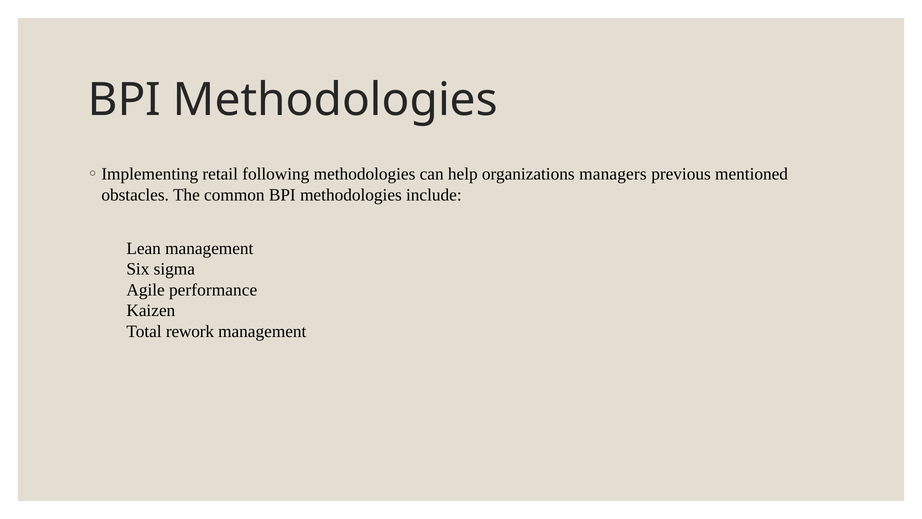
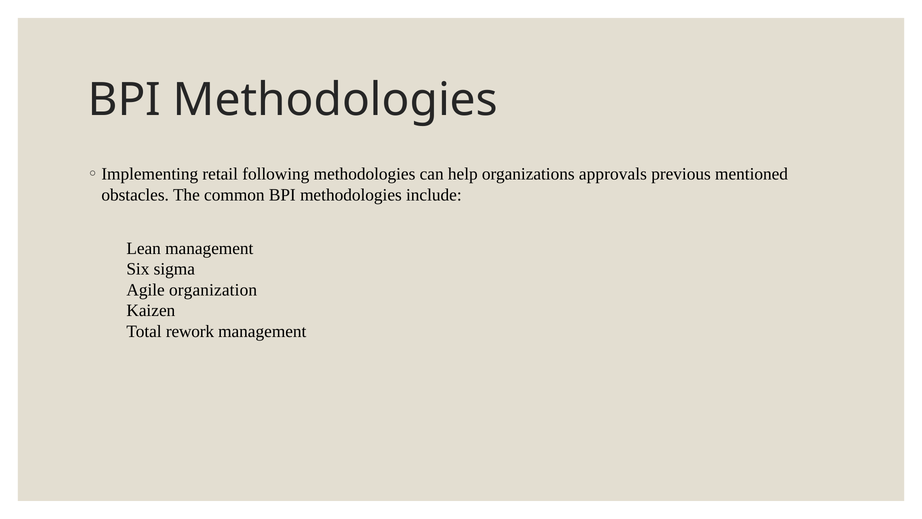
managers: managers -> approvals (613, 174)
performance: performance -> organization (213, 290)
